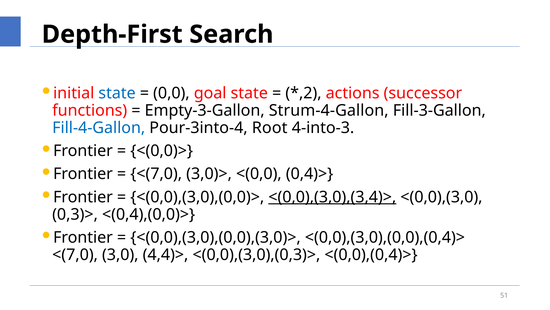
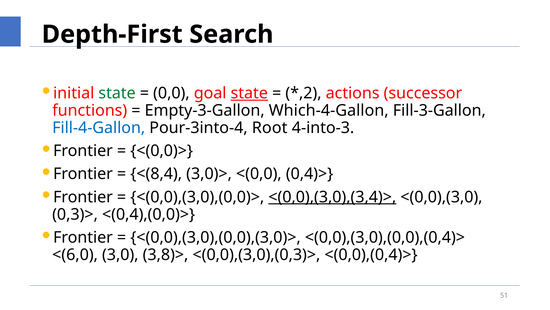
state colour: blue -> green (117, 93)
state underline: none -> present (249, 93)
Strum-4-Gallon: Strum-4-Gallon -> Which-4-Gallon (329, 110)
<(7,0: <(7,0 -> <(8,4 (156, 174)
<(7,0: <(7,0 -> <(6,0 (75, 254)
4,4)>: 4,4)> -> 3,8)> (166, 254)
